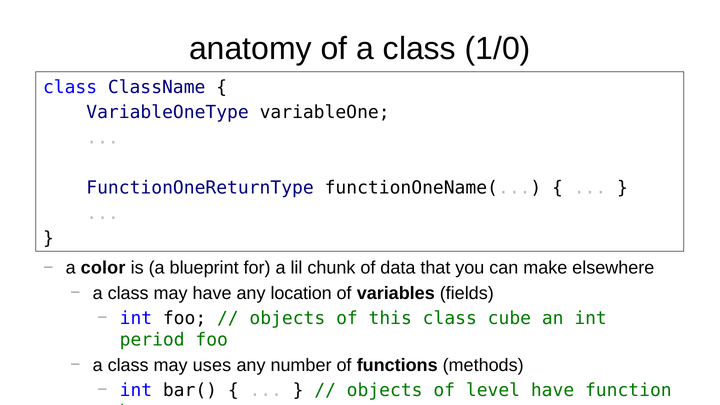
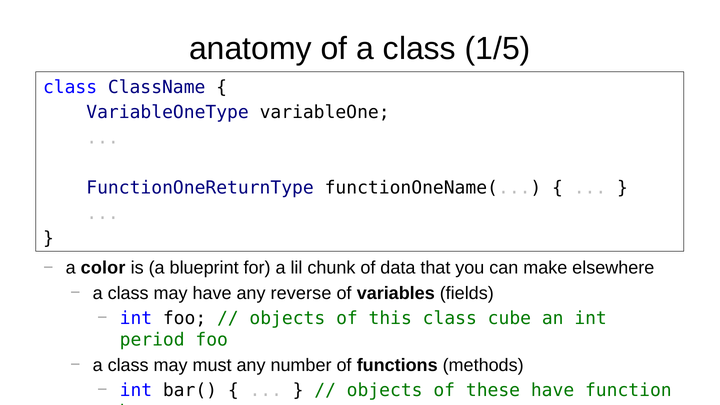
1/0: 1/0 -> 1/5 (498, 49)
location: location -> reverse (301, 293)
uses: uses -> must (212, 365)
level: level -> these (493, 390)
